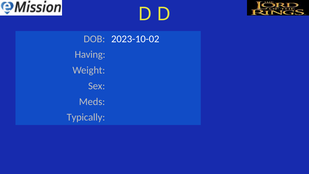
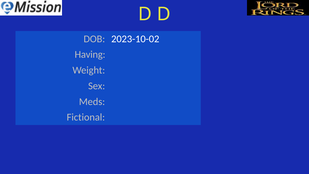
Typically: Typically -> Fictional (86, 117)
